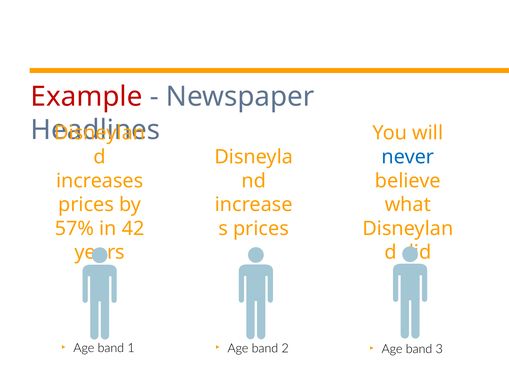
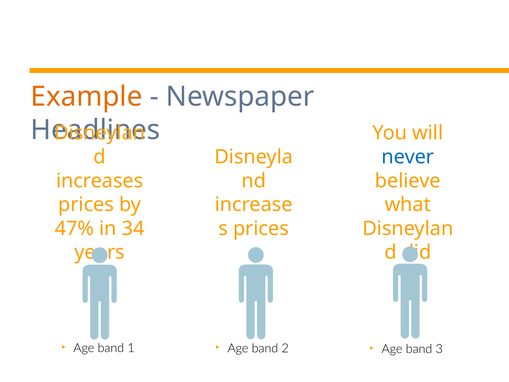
Example colour: red -> orange (87, 96)
57%: 57% -> 47% (74, 228)
42: 42 -> 34 (133, 228)
